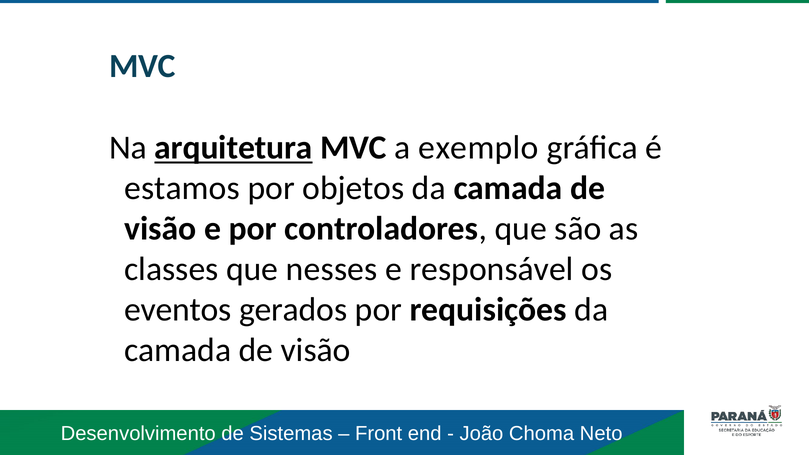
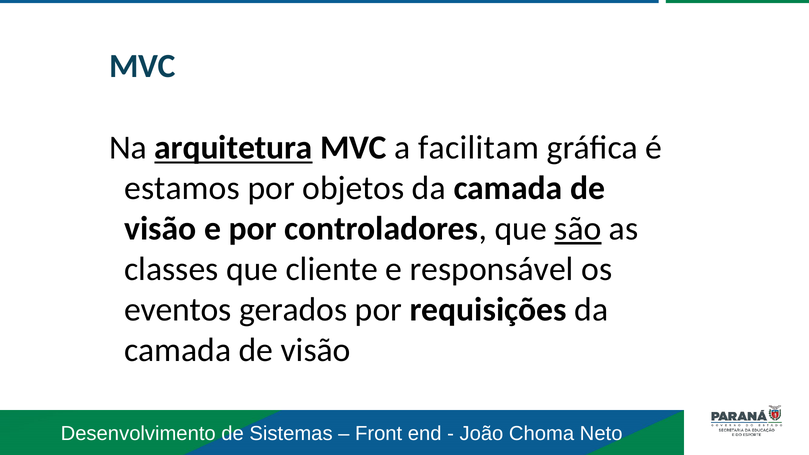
exemplo: exemplo -> facilitam (479, 148)
são underline: none -> present (578, 229)
nesses: nesses -> cliente (332, 269)
